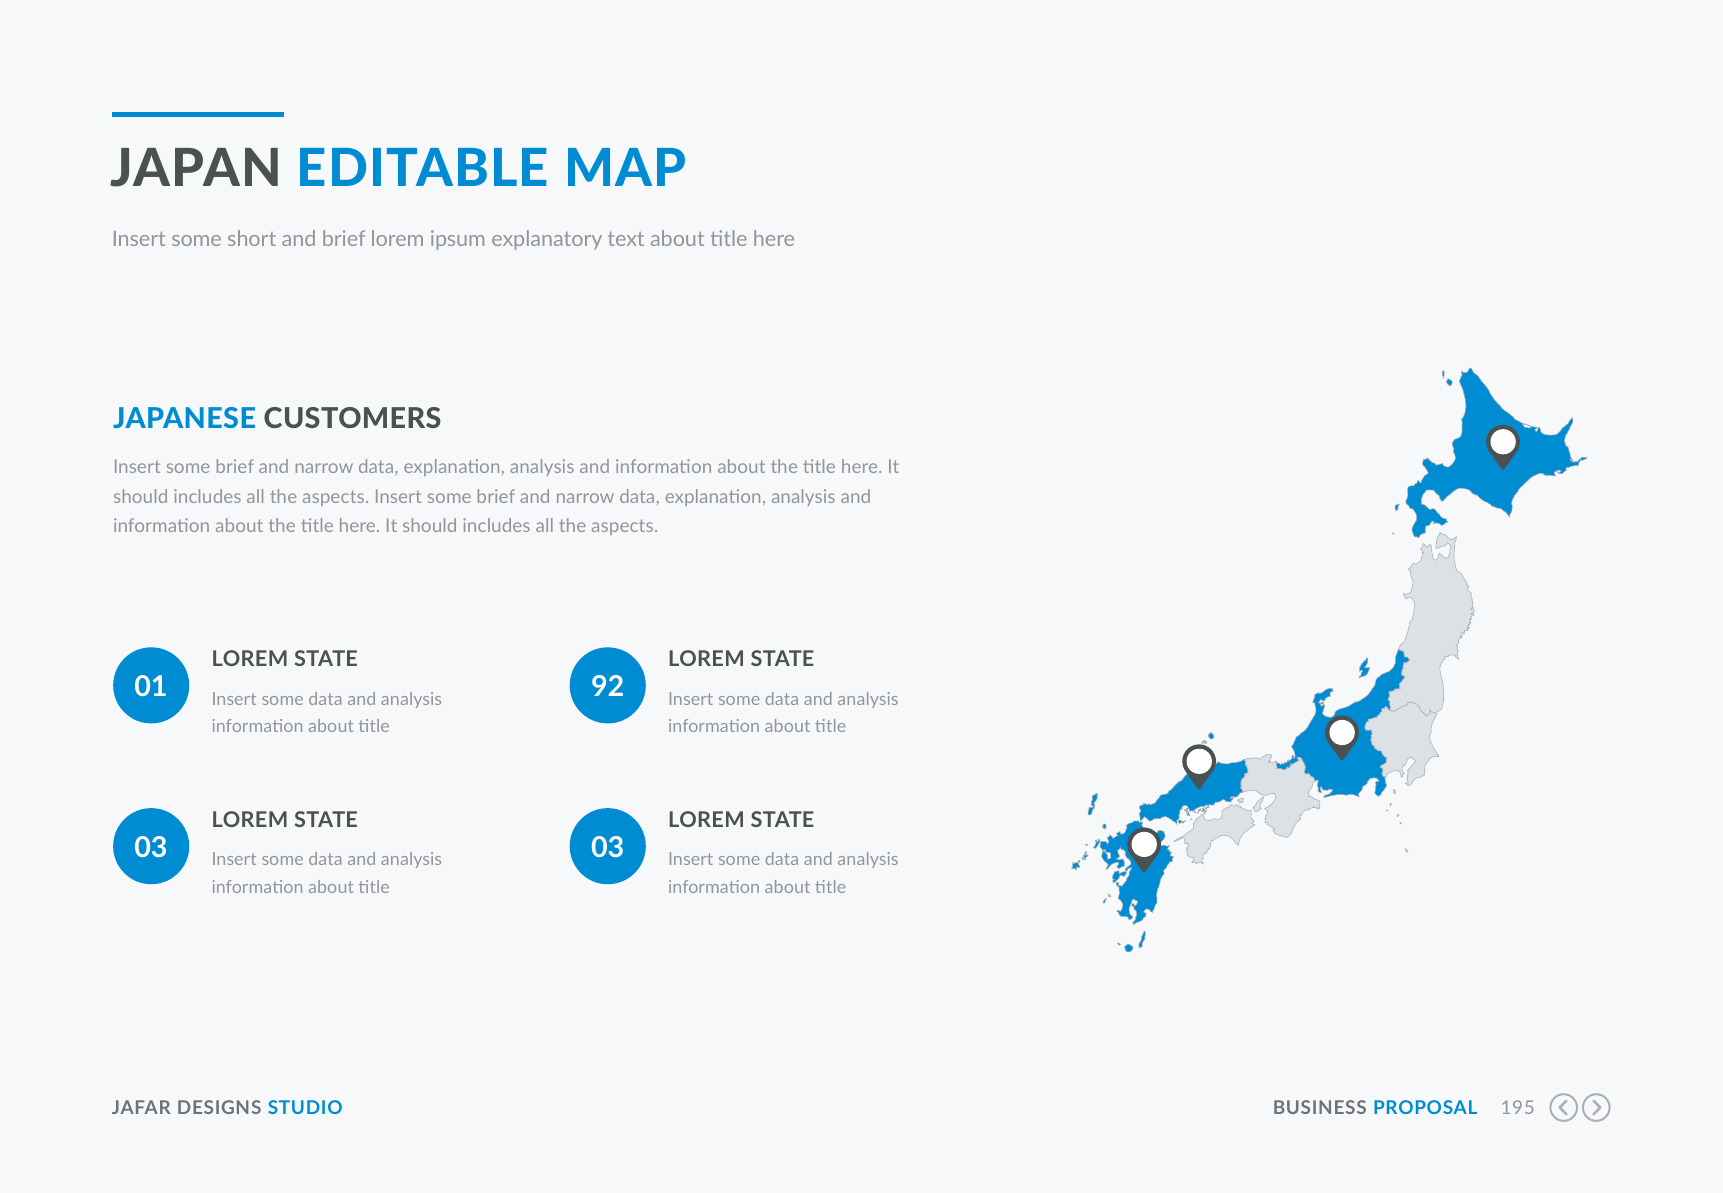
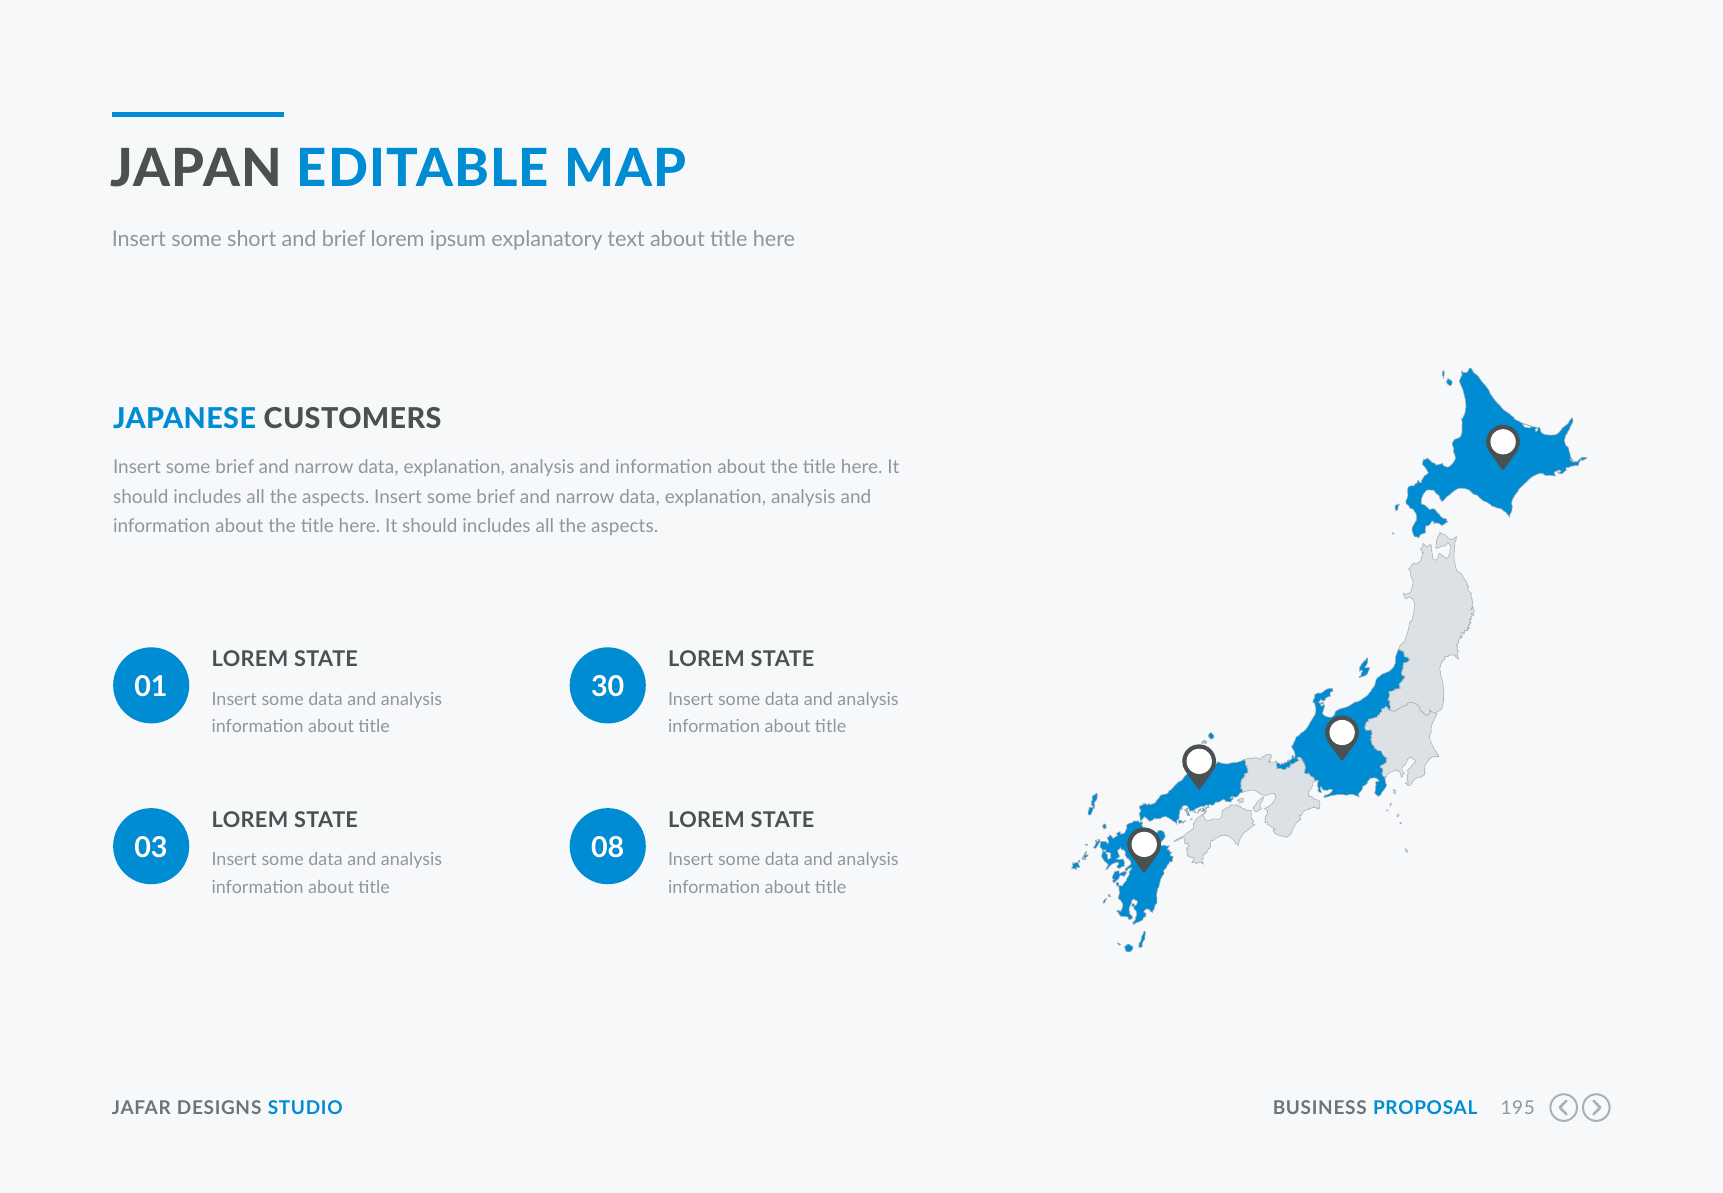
92: 92 -> 30 (608, 687)
03 03: 03 -> 08 (608, 848)
